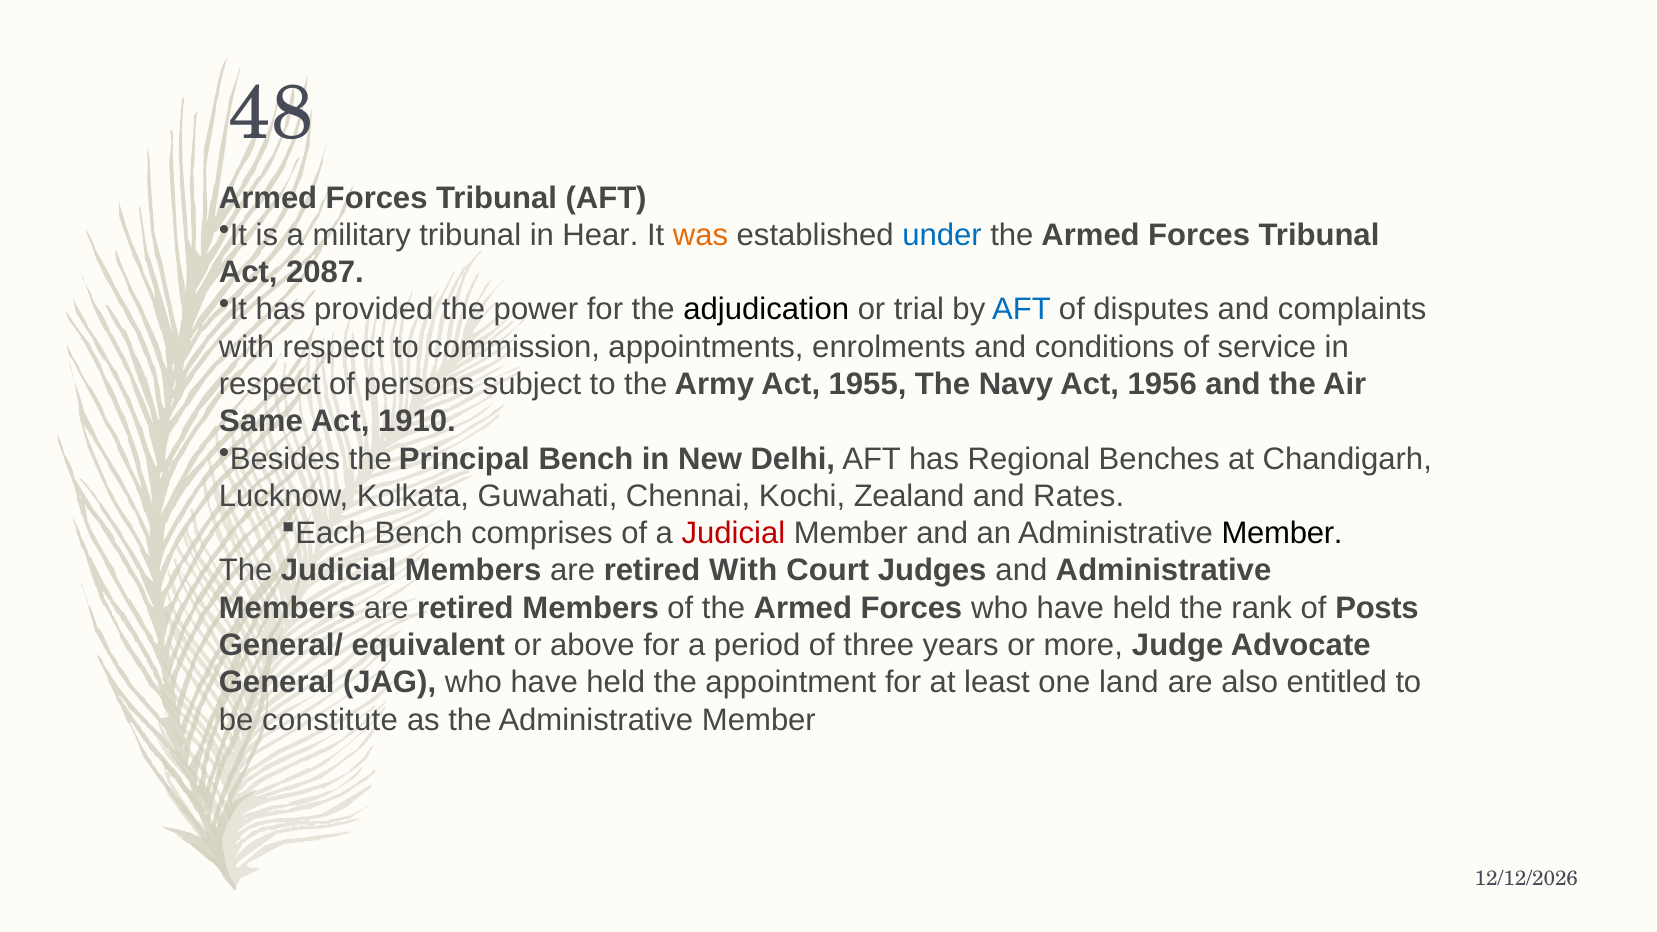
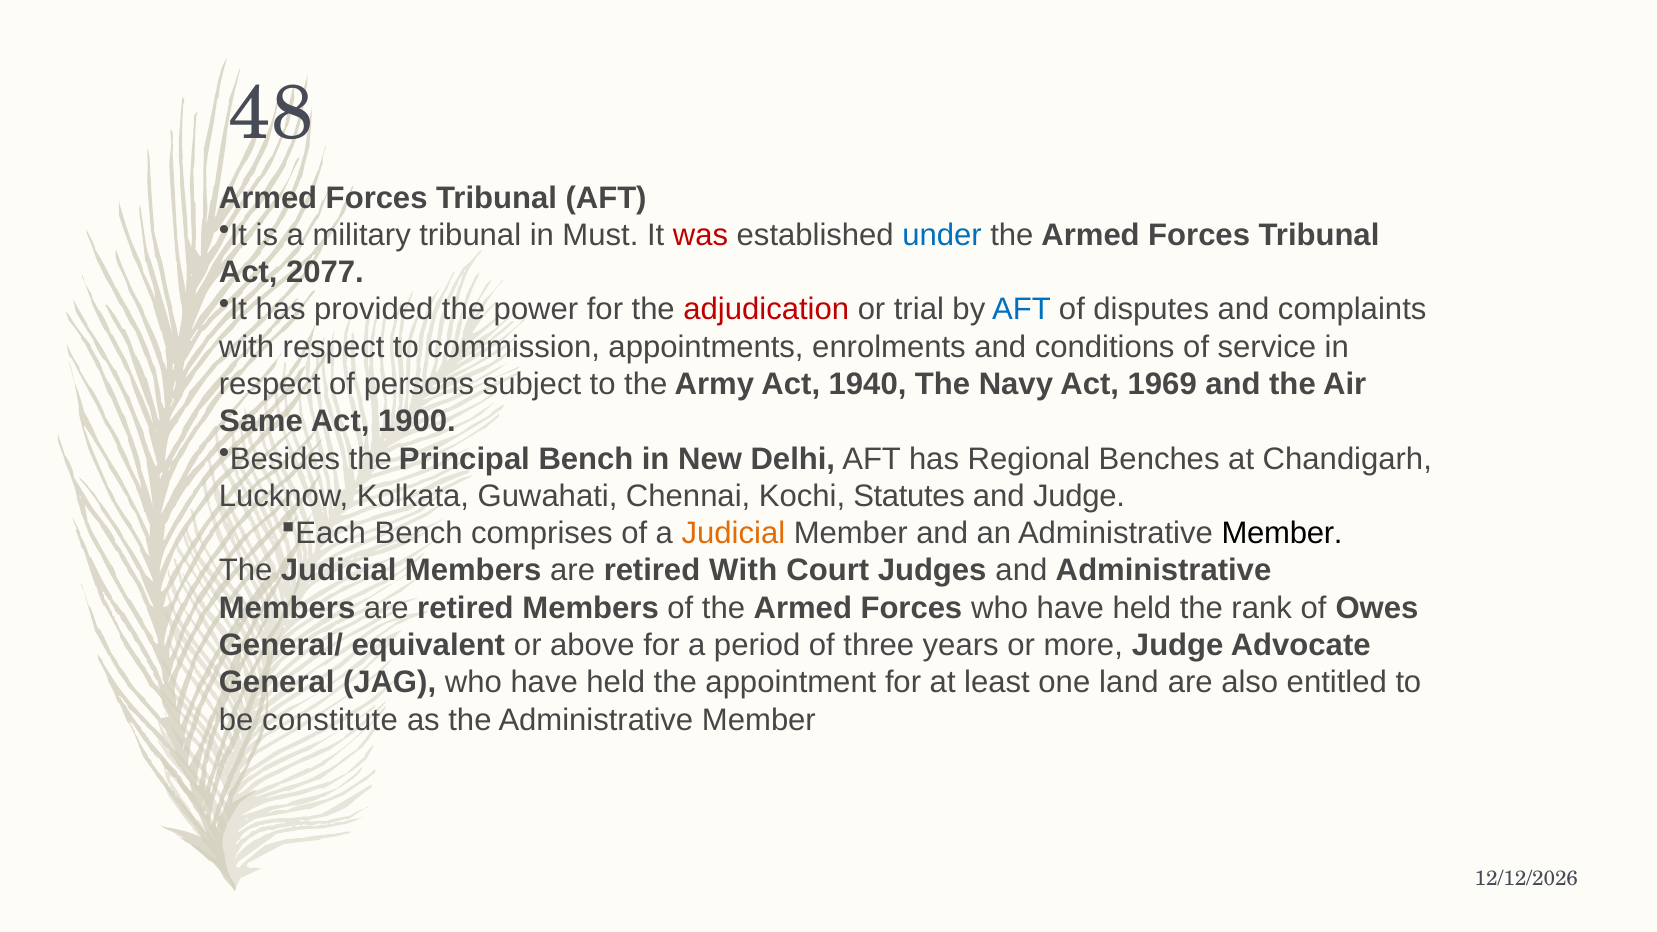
Hear: Hear -> Must (600, 235)
was colour: orange -> red (701, 235)
2087: 2087 -> 2077 (325, 272)
adjudication colour: black -> red (766, 310)
1955: 1955 -> 1940 (868, 384)
1956: 1956 -> 1969 (1162, 384)
1910: 1910 -> 1900 (417, 422)
Zealand: Zealand -> Statutes (909, 496)
and Rates: Rates -> Judge (1079, 496)
Judicial colour: red -> orange (733, 533)
Posts: Posts -> Owes (1377, 608)
